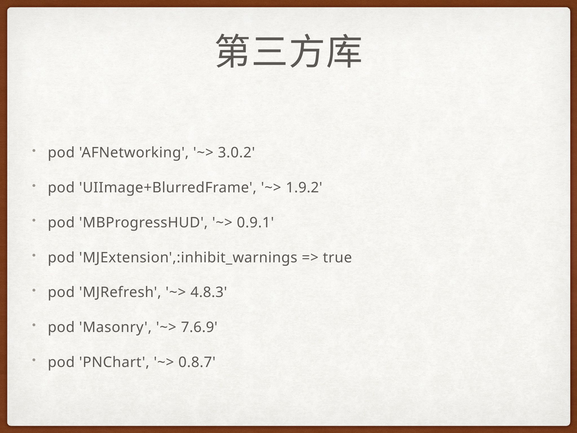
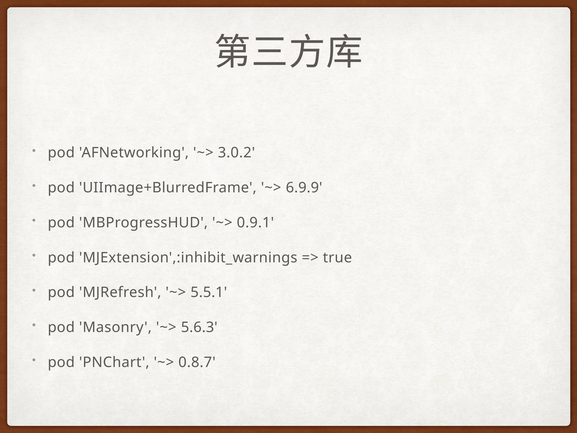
1.9.2: 1.9.2 -> 6.9.9 (304, 188)
4.8.3: 4.8.3 -> 5.5.1 (209, 292)
7.6.9: 7.6.9 -> 5.6.3 (199, 327)
